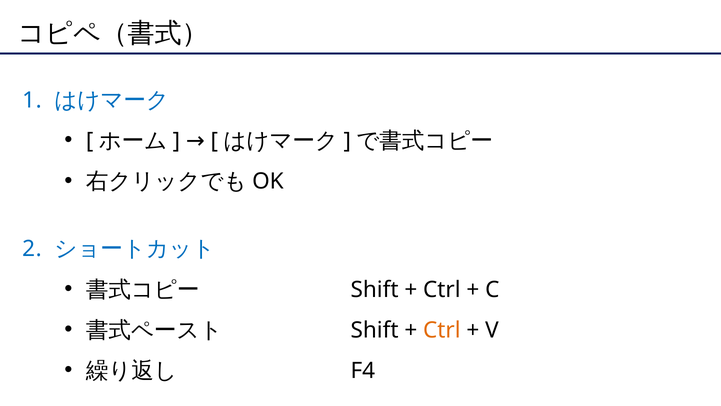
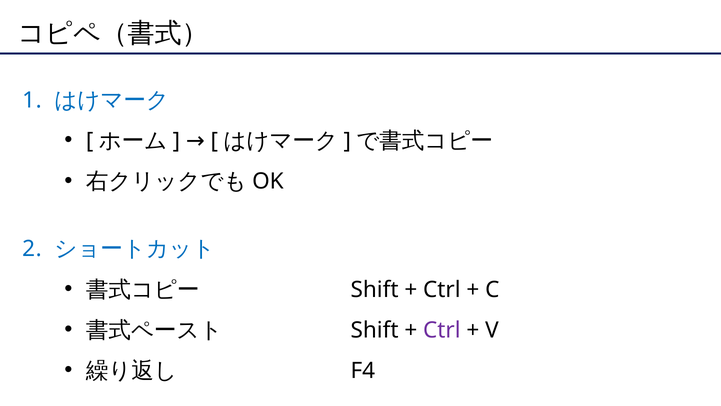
Ctrl colour: orange -> purple (442, 330)
